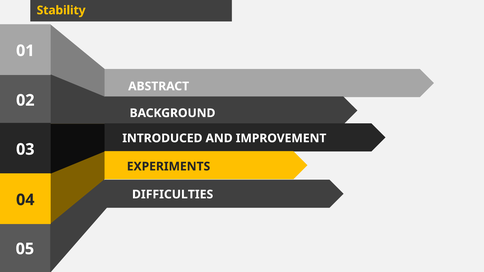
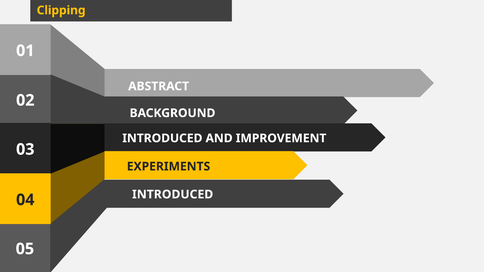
Stability: Stability -> Clipping (61, 10)
DIFFICULTIES: DIFFICULTIES -> INTRODUCED (173, 195)
